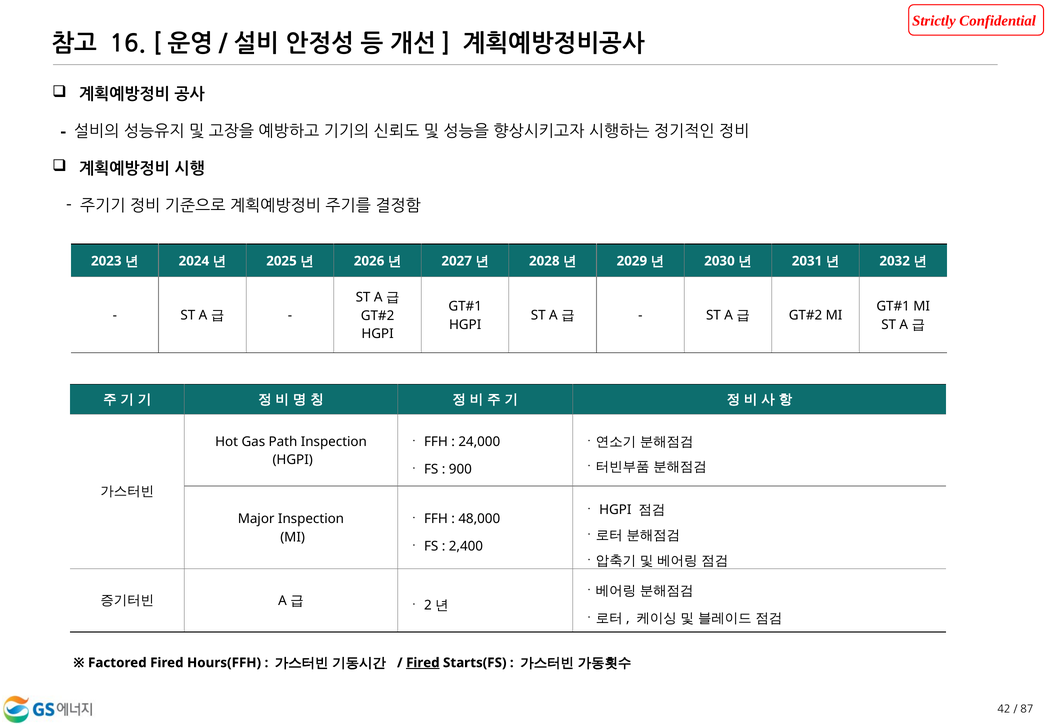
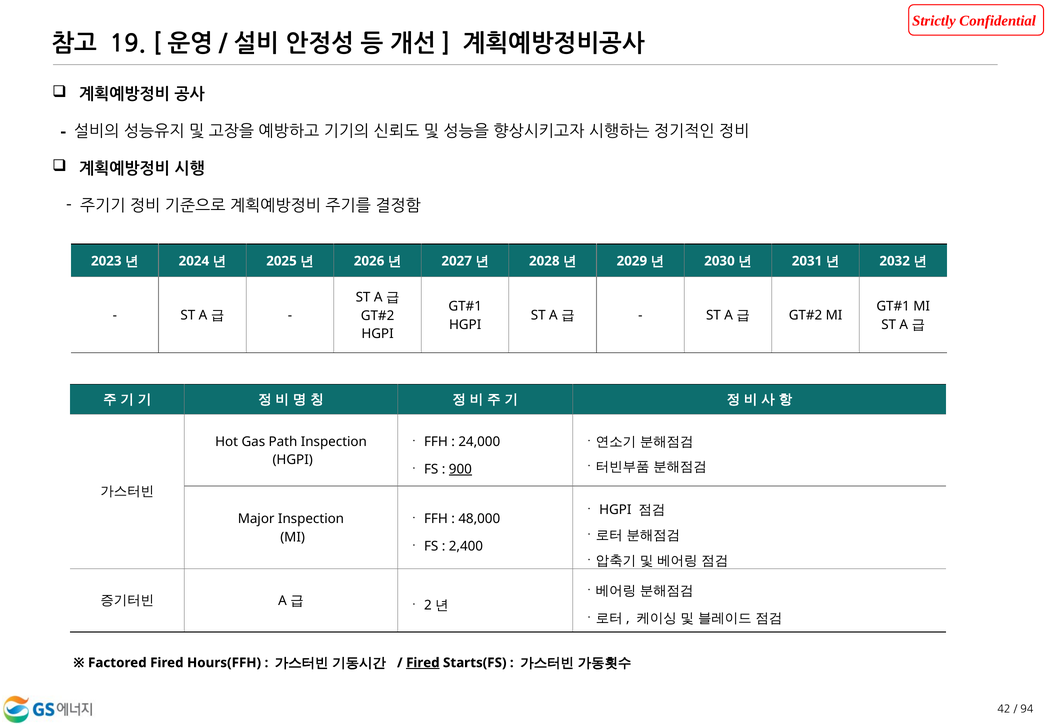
16: 16 -> 19 (128, 44)
900 underline: none -> present (460, 469)
87: 87 -> 94 (1027, 709)
